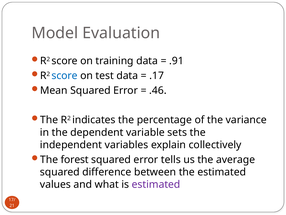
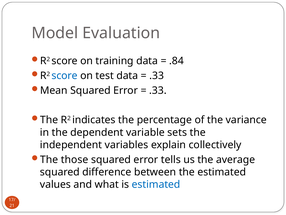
.91: .91 -> .84 (176, 61)
.17: .17 -> .33 (157, 76)
.46: .46 -> .33 (158, 90)
forest: forest -> those (75, 159)
estimated colour: purple -> blue (156, 184)
